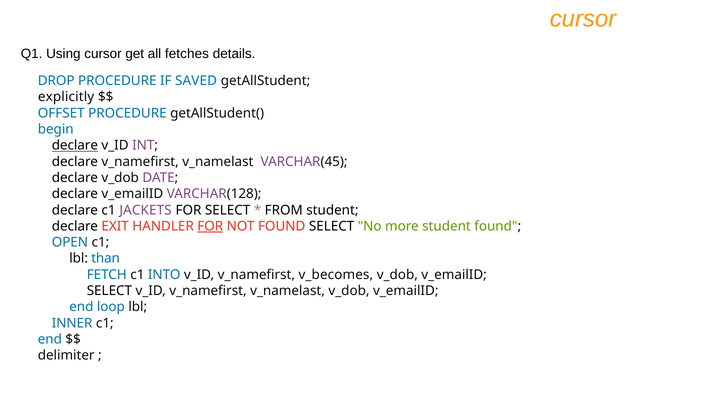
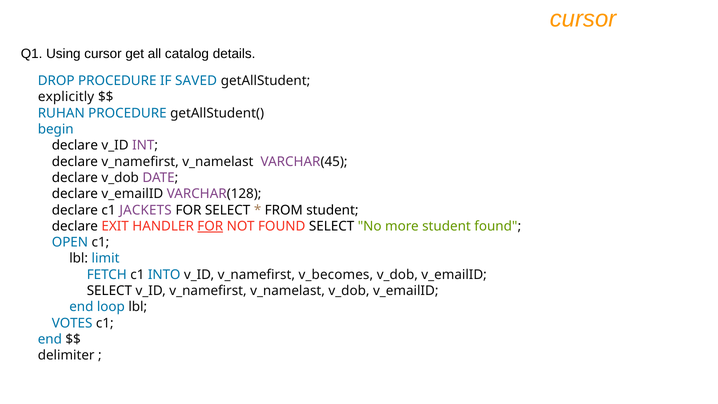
fetches: fetches -> catalog (187, 54)
OFFSET: OFFSET -> RUHAN (61, 113)
declare underline: present -> none (75, 145)
than: than -> limit (106, 258)
INNER: INNER -> VOTES (72, 323)
